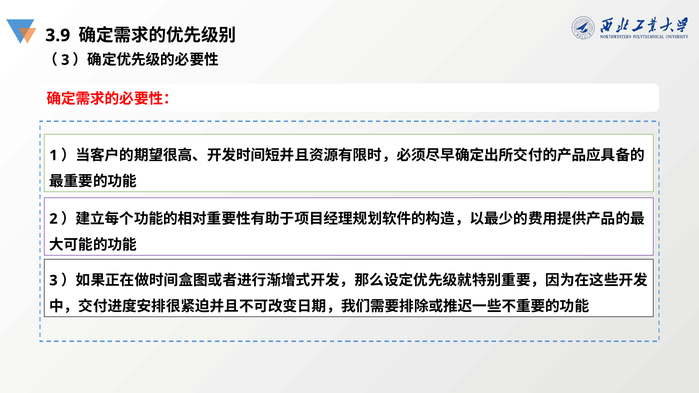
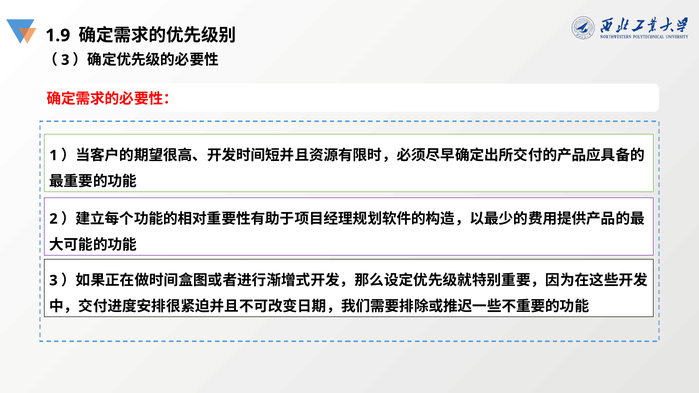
3.9: 3.9 -> 1.9 (58, 35)
